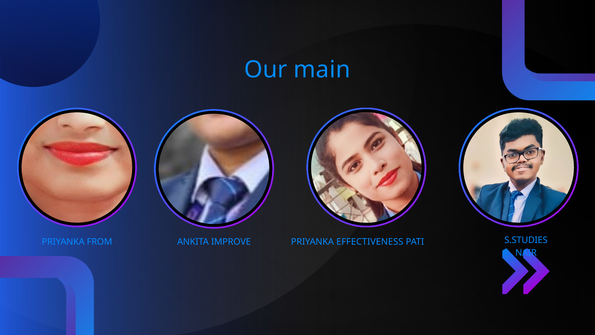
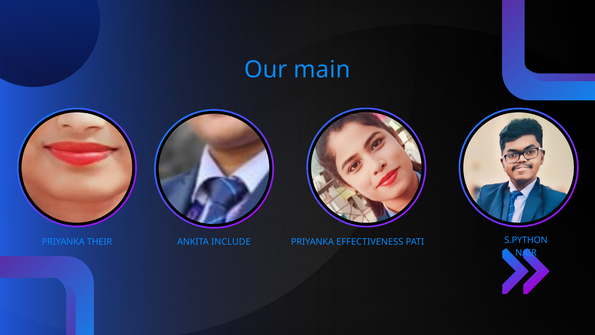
FROM: FROM -> THEIR (100, 241)
IMPROVE: IMPROVE -> INCLUDE (231, 241)
S.STUDIES: S.STUDIES -> S.PYTHON (526, 240)
